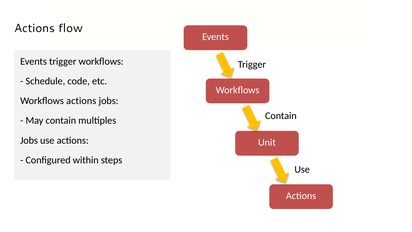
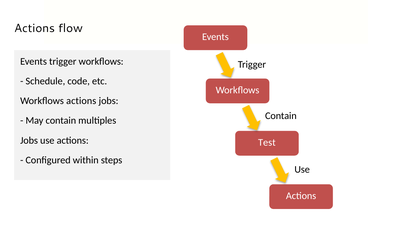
Unit: Unit -> Test (267, 142)
